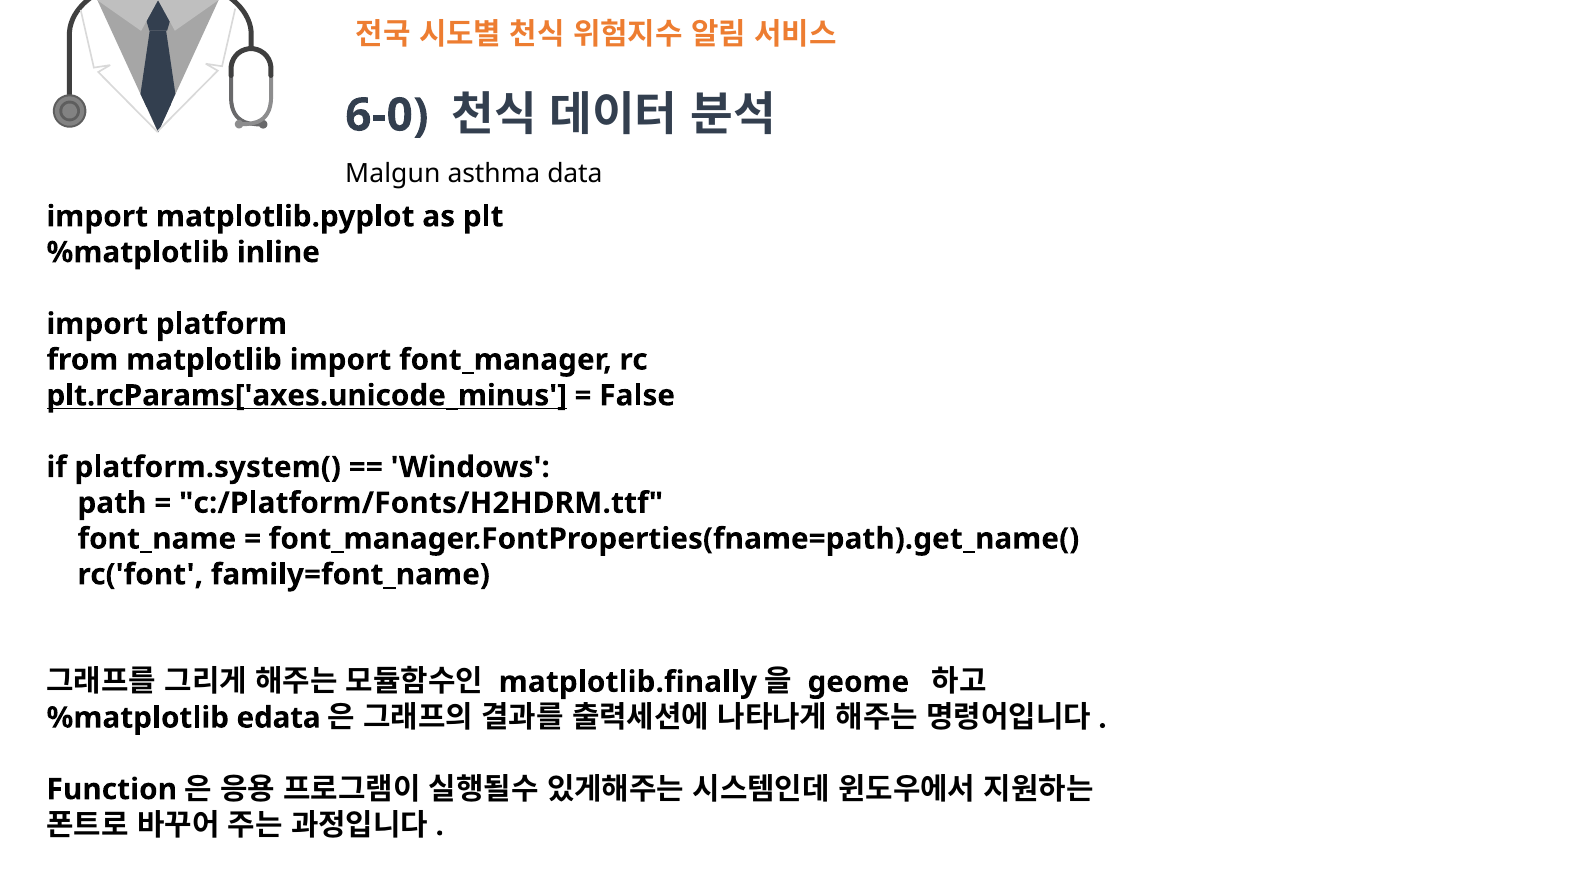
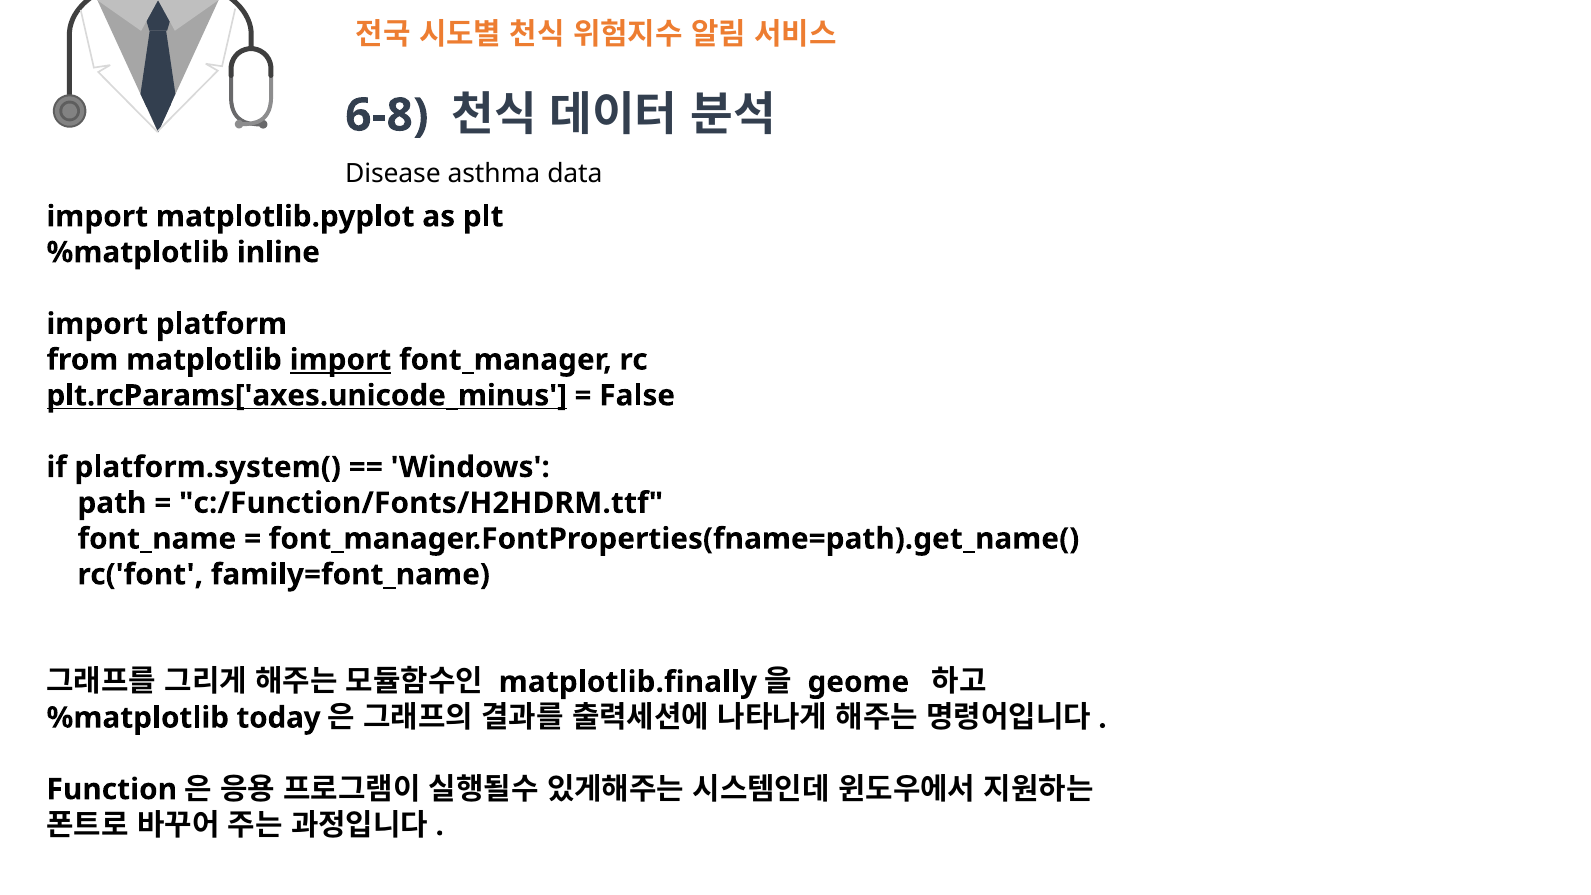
6-0: 6-0 -> 6-8 (387, 115)
Malgun: Malgun -> Disease (393, 174)
import underline: none -> present (341, 360)
c:/Platform/Fonts/H2HDRM.ttf: c:/Platform/Fonts/H2HDRM.ttf -> c:/Function/Fonts/H2HDRM.ttf (421, 503)
edata: edata -> today (279, 718)
